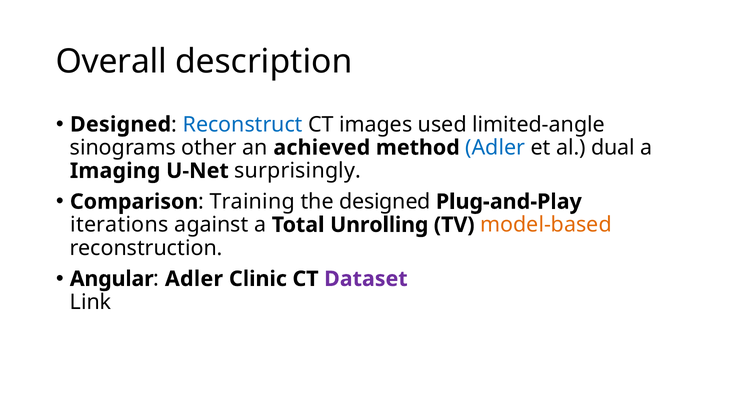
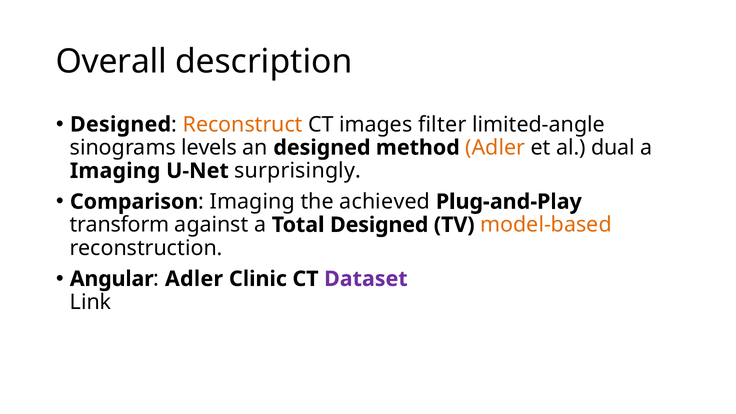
Reconstruct colour: blue -> orange (243, 124)
used: used -> filter (442, 124)
other: other -> levels (209, 148)
an achieved: achieved -> designed (322, 148)
Adler colour: blue -> orange (495, 148)
Training: Training -> Imaging (252, 202)
the designed: designed -> achieved (385, 202)
iterations: iterations -> transform (120, 225)
Total Unrolling: Unrolling -> Designed (379, 225)
